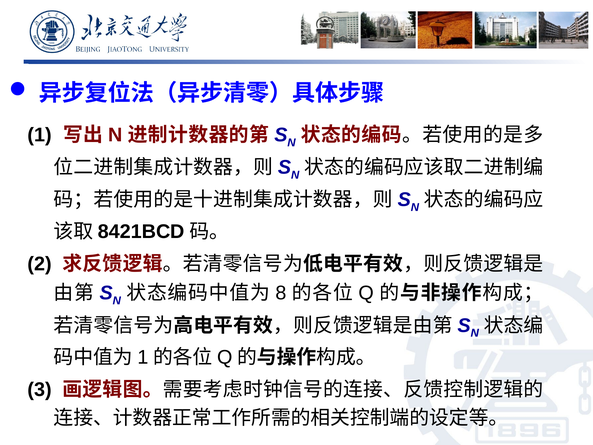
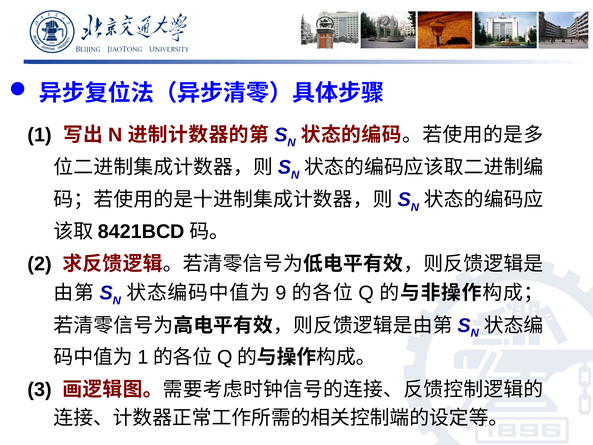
8: 8 -> 9 (281, 293)
